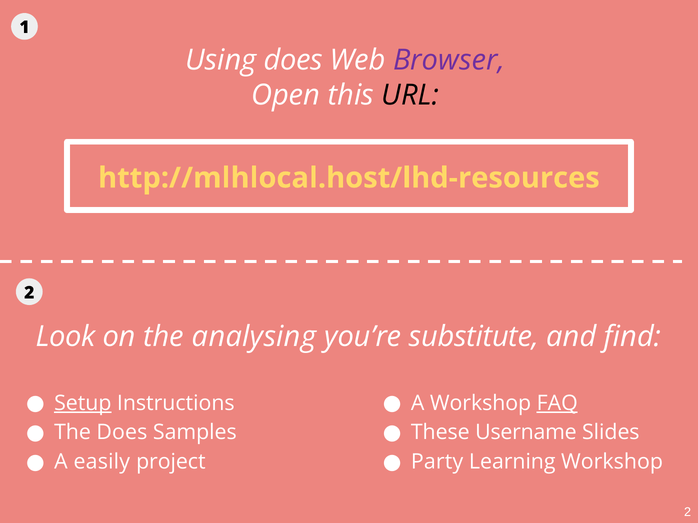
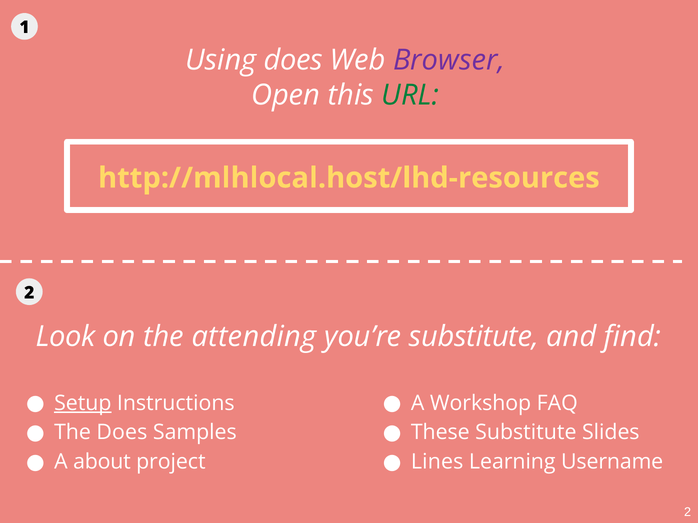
URL colour: black -> green (410, 95)
analysing: analysing -> attending (254, 337)
FAQ underline: present -> none (557, 403)
These Username: Username -> Substitute (526, 433)
easily: easily -> about (102, 462)
Party: Party -> Lines (437, 462)
Learning Workshop: Workshop -> Username (612, 462)
